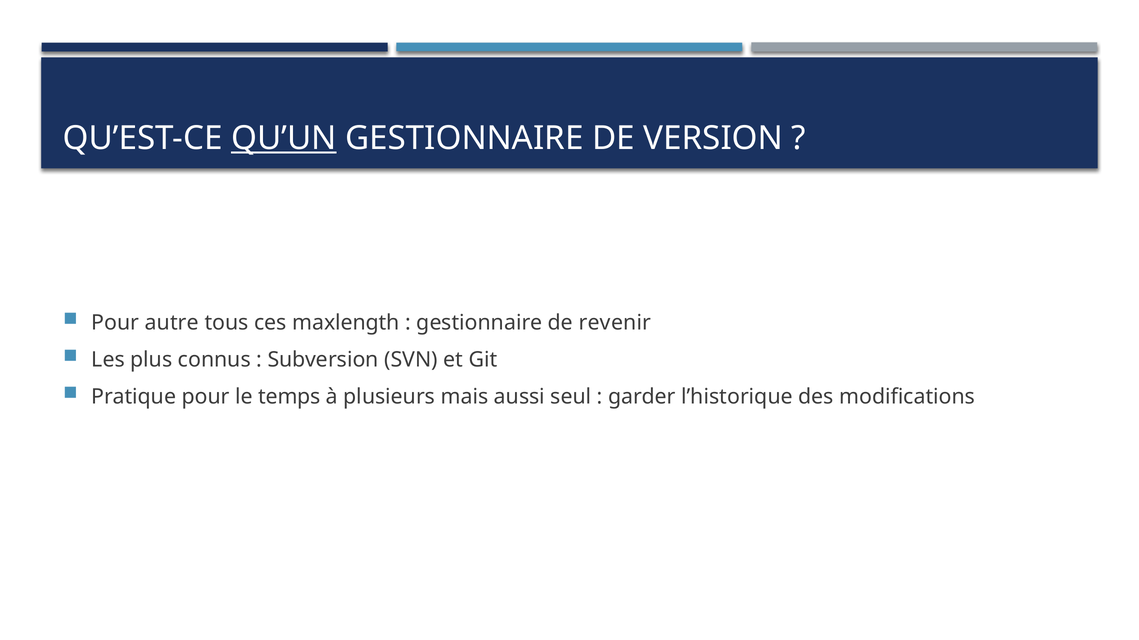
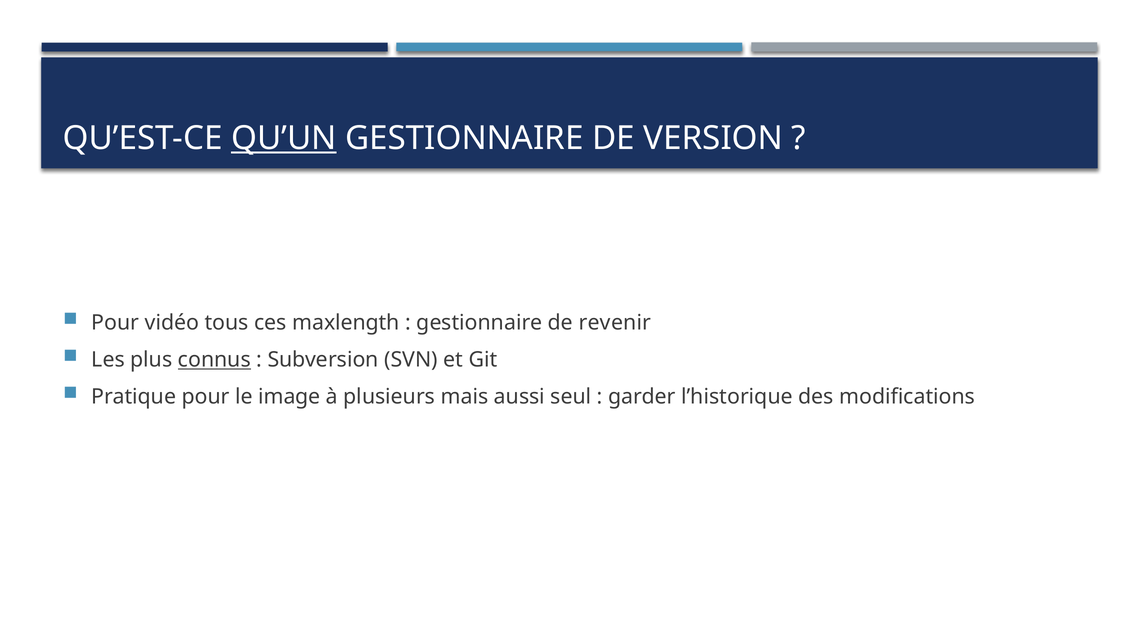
autre: autre -> vidéo (172, 323)
connus underline: none -> present (214, 360)
temps: temps -> image (289, 397)
